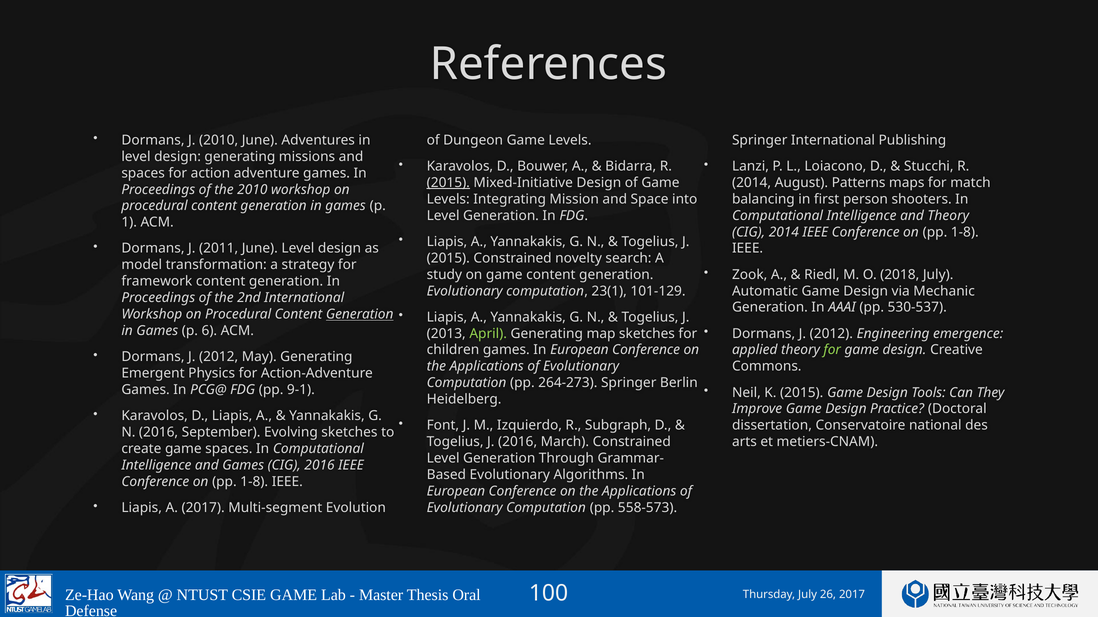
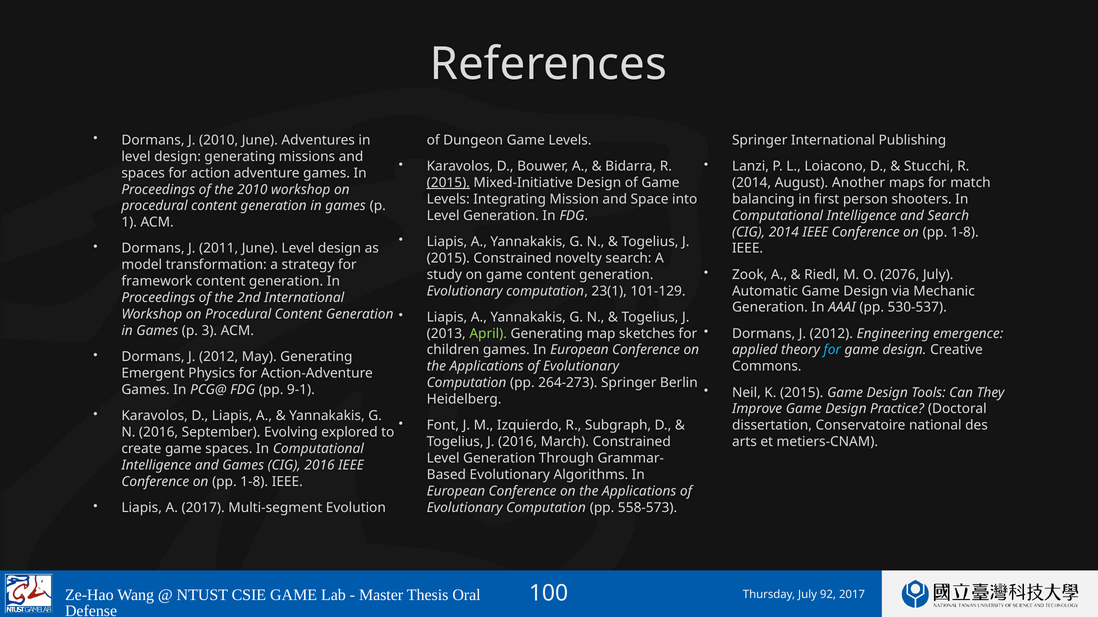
Patterns: Patterns -> Another (858, 183)
and Theory: Theory -> Search (948, 216)
2018: 2018 -> 2076 (900, 275)
Generation underline: present -> none (360, 315)
6: 6 -> 3 (209, 331)
for colour: light green -> light blue (832, 350)
Evolving sketches: sketches -> explored (349, 433)
26: 26 -> 92 (828, 595)
